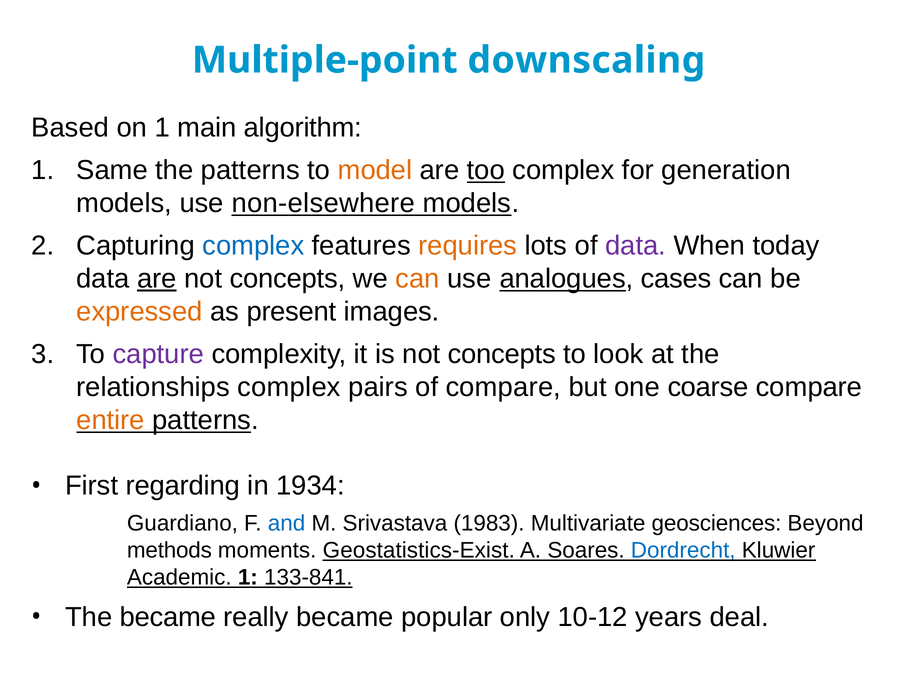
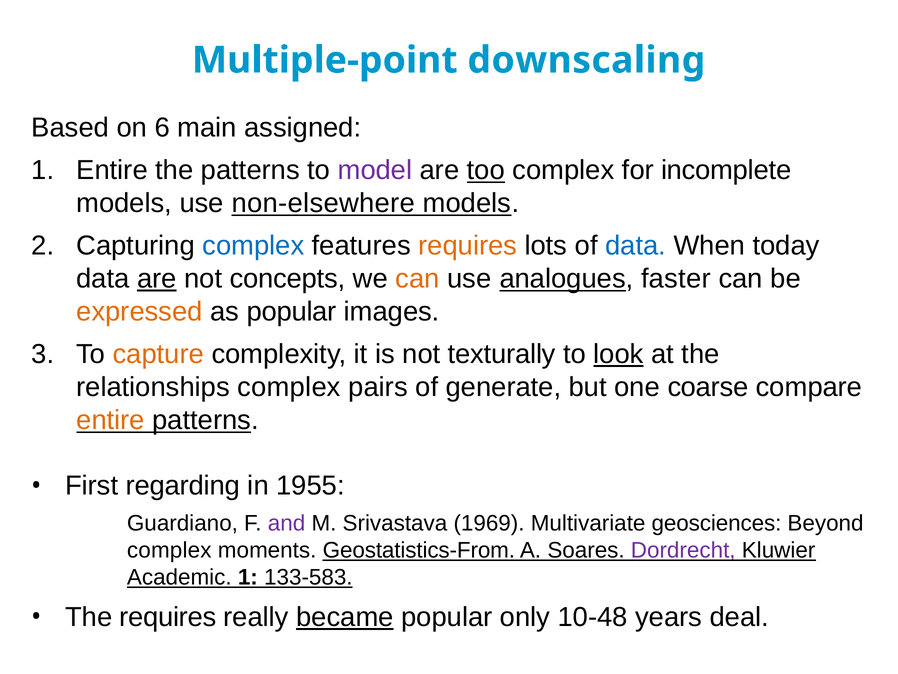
on 1: 1 -> 6 (162, 128)
algorithm: algorithm -> assigned (303, 128)
1 Same: Same -> Entire (112, 170)
model colour: orange -> purple (375, 170)
generation: generation -> incomplete (726, 170)
data colour: purple -> blue (636, 246)
cases: cases -> faster (676, 279)
as present: present -> popular (291, 311)
capture colour: purple -> orange (158, 354)
is not concepts: concepts -> texturally (502, 354)
look underline: none -> present (618, 354)
of compare: compare -> generate (503, 387)
1934: 1934 -> 1955 (310, 486)
and colour: blue -> purple (287, 523)
1983: 1983 -> 1969 (489, 523)
methods: methods -> complex (169, 550)
Geostatistics-Exist: Geostatistics-Exist -> Geostatistics-From (419, 550)
Dordrecht colour: blue -> purple (683, 550)
133-841: 133-841 -> 133-583 (308, 577)
The became: became -> requires (168, 617)
became underline: none -> present (345, 617)
10-12: 10-12 -> 10-48 (593, 617)
